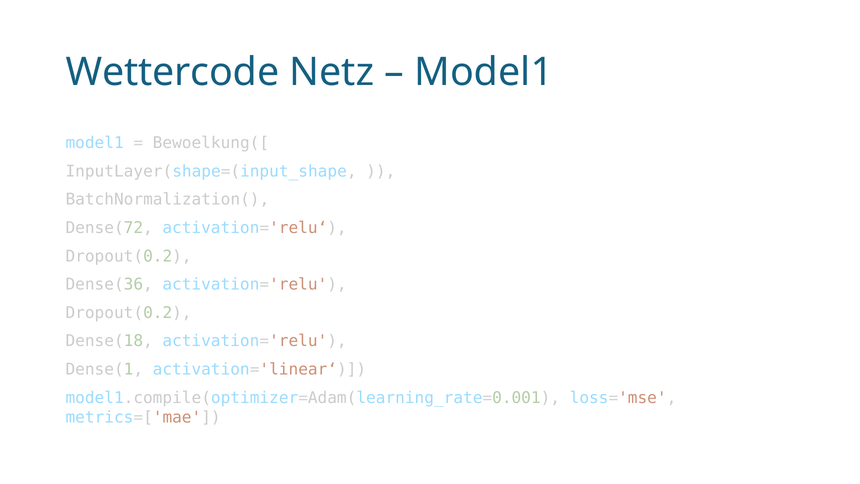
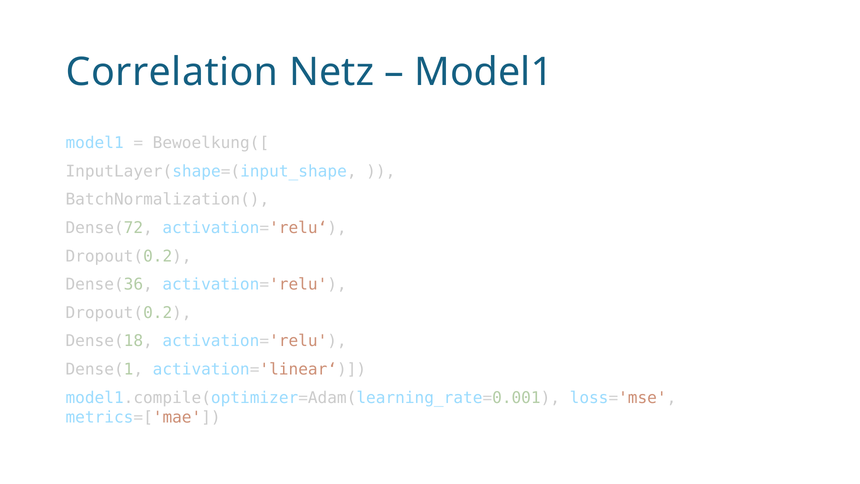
Wettercode: Wettercode -> Correlation (172, 72)
